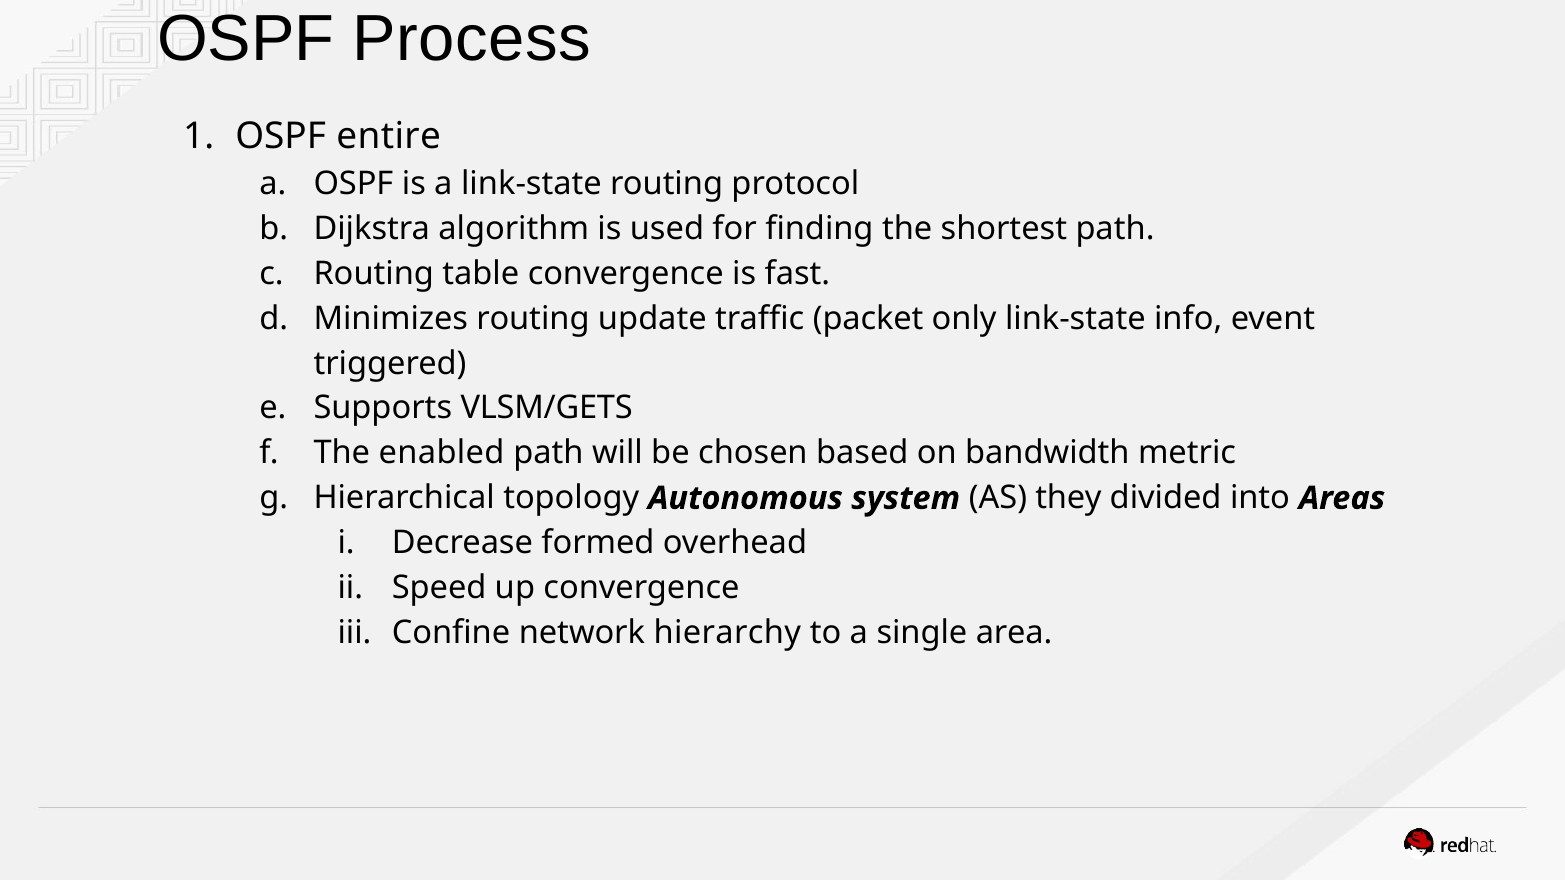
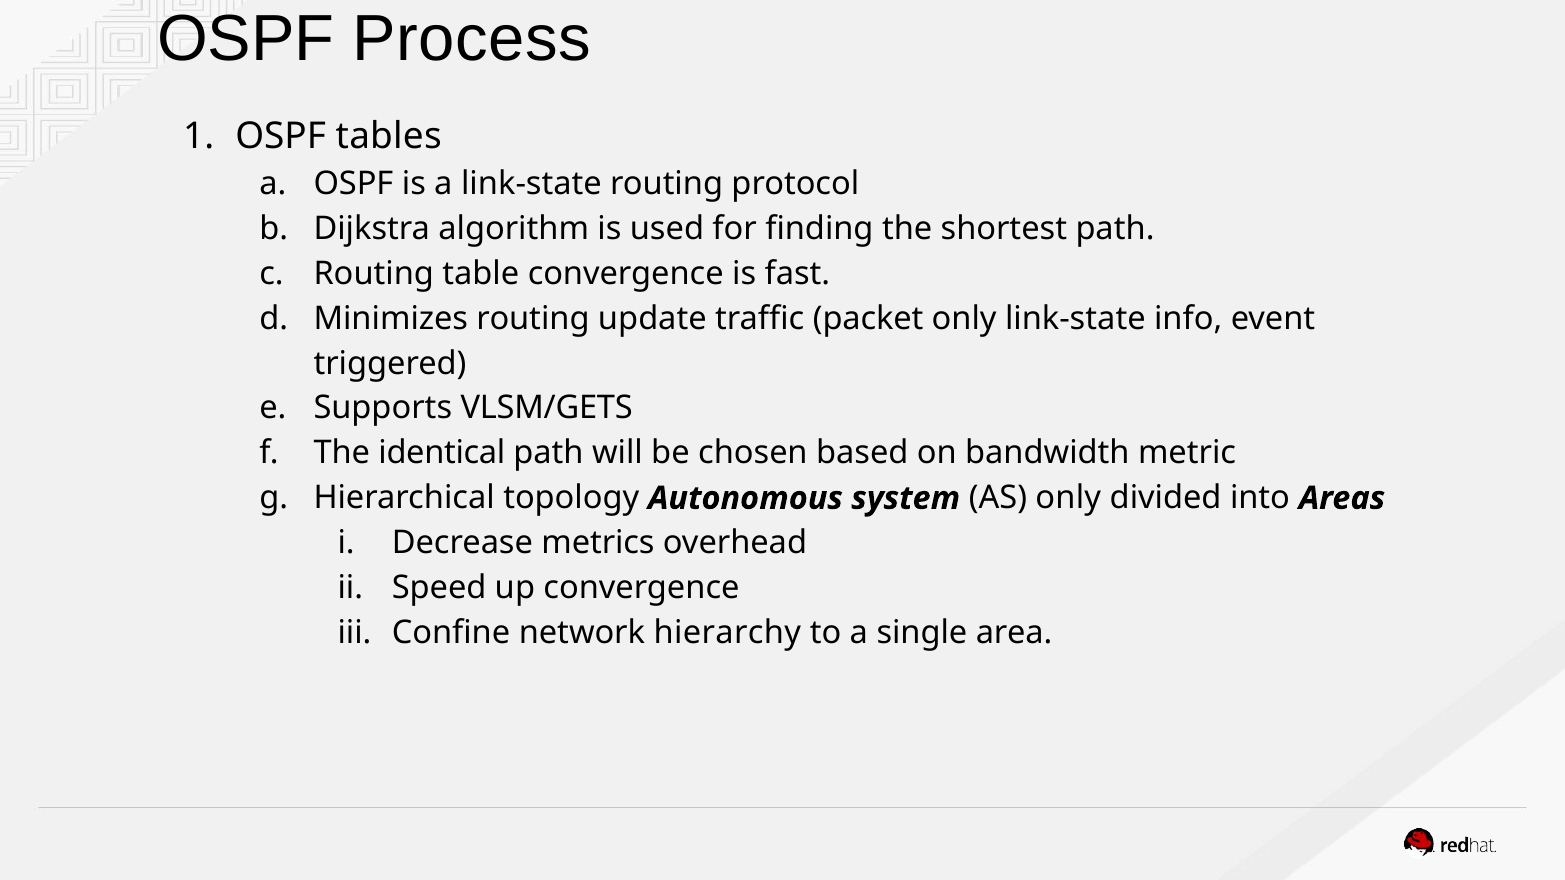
entire: entire -> tables (389, 136)
enabled: enabled -> identical (442, 453)
AS they: they -> only (1068, 498)
formed: formed -> metrics (598, 543)
